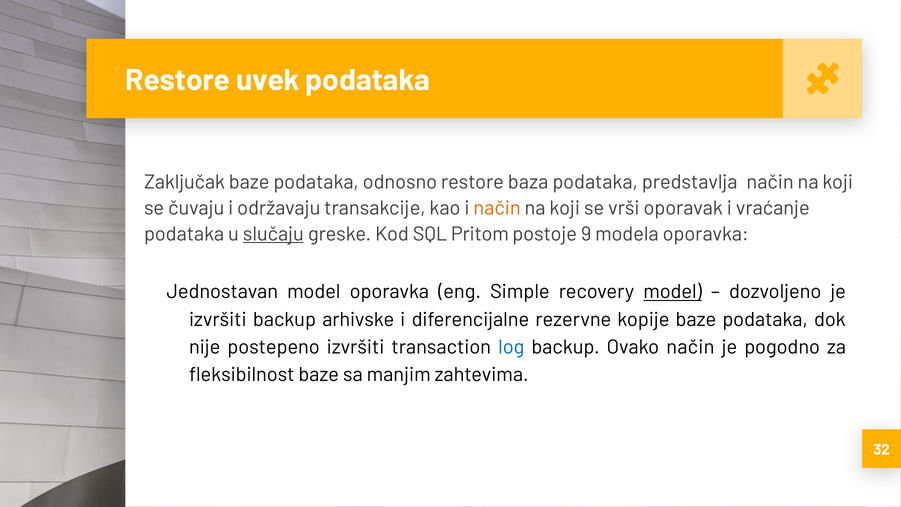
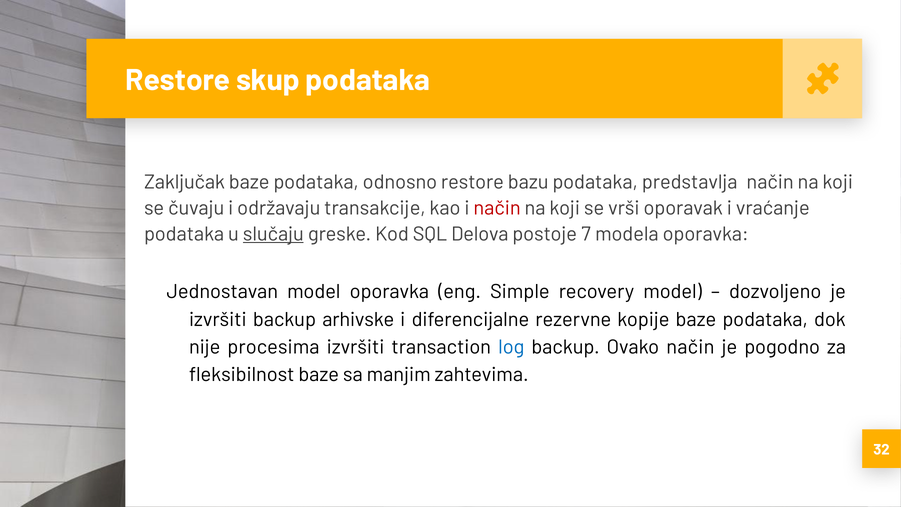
uvek: uvek -> skup (268, 81)
baza: baza -> bazu (528, 182)
način colour: orange -> red (497, 208)
Pritom: Pritom -> Delova (480, 234)
9: 9 -> 7 (586, 234)
model underline: present -> none (673, 292)
postepeno: postepeno -> procesima (273, 347)
